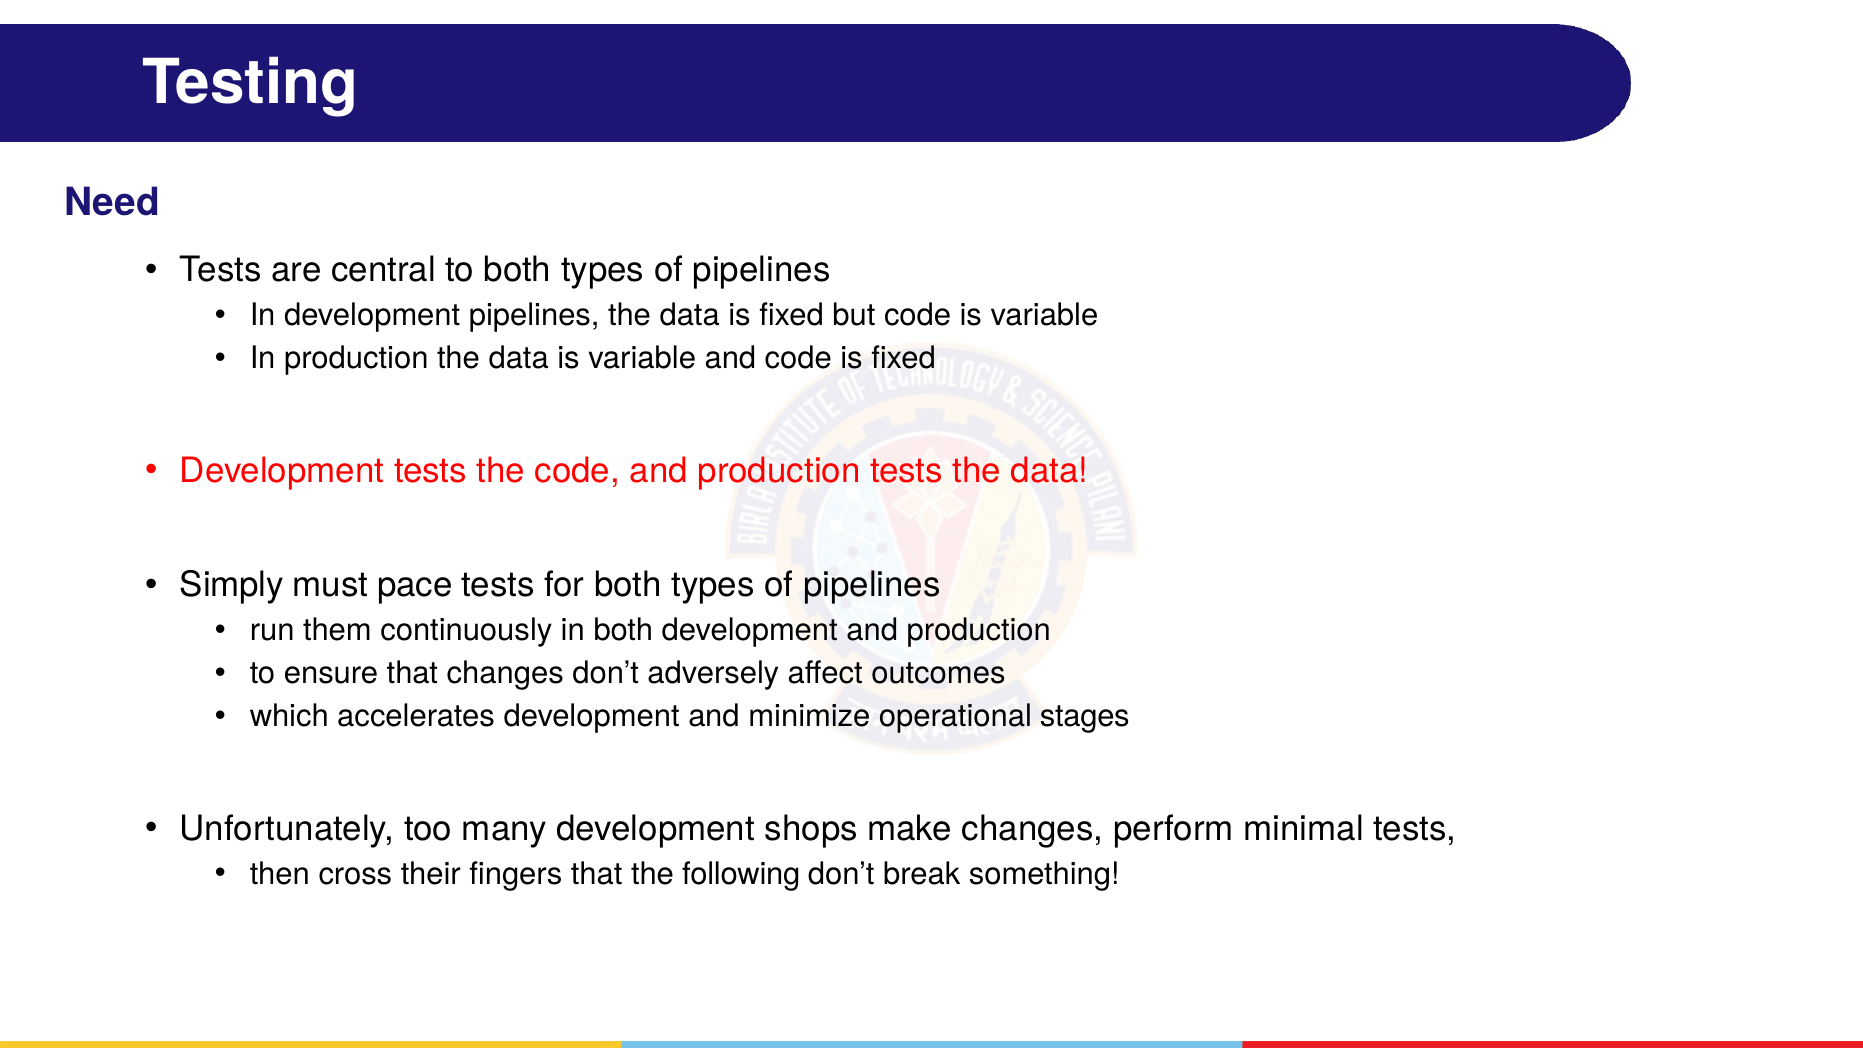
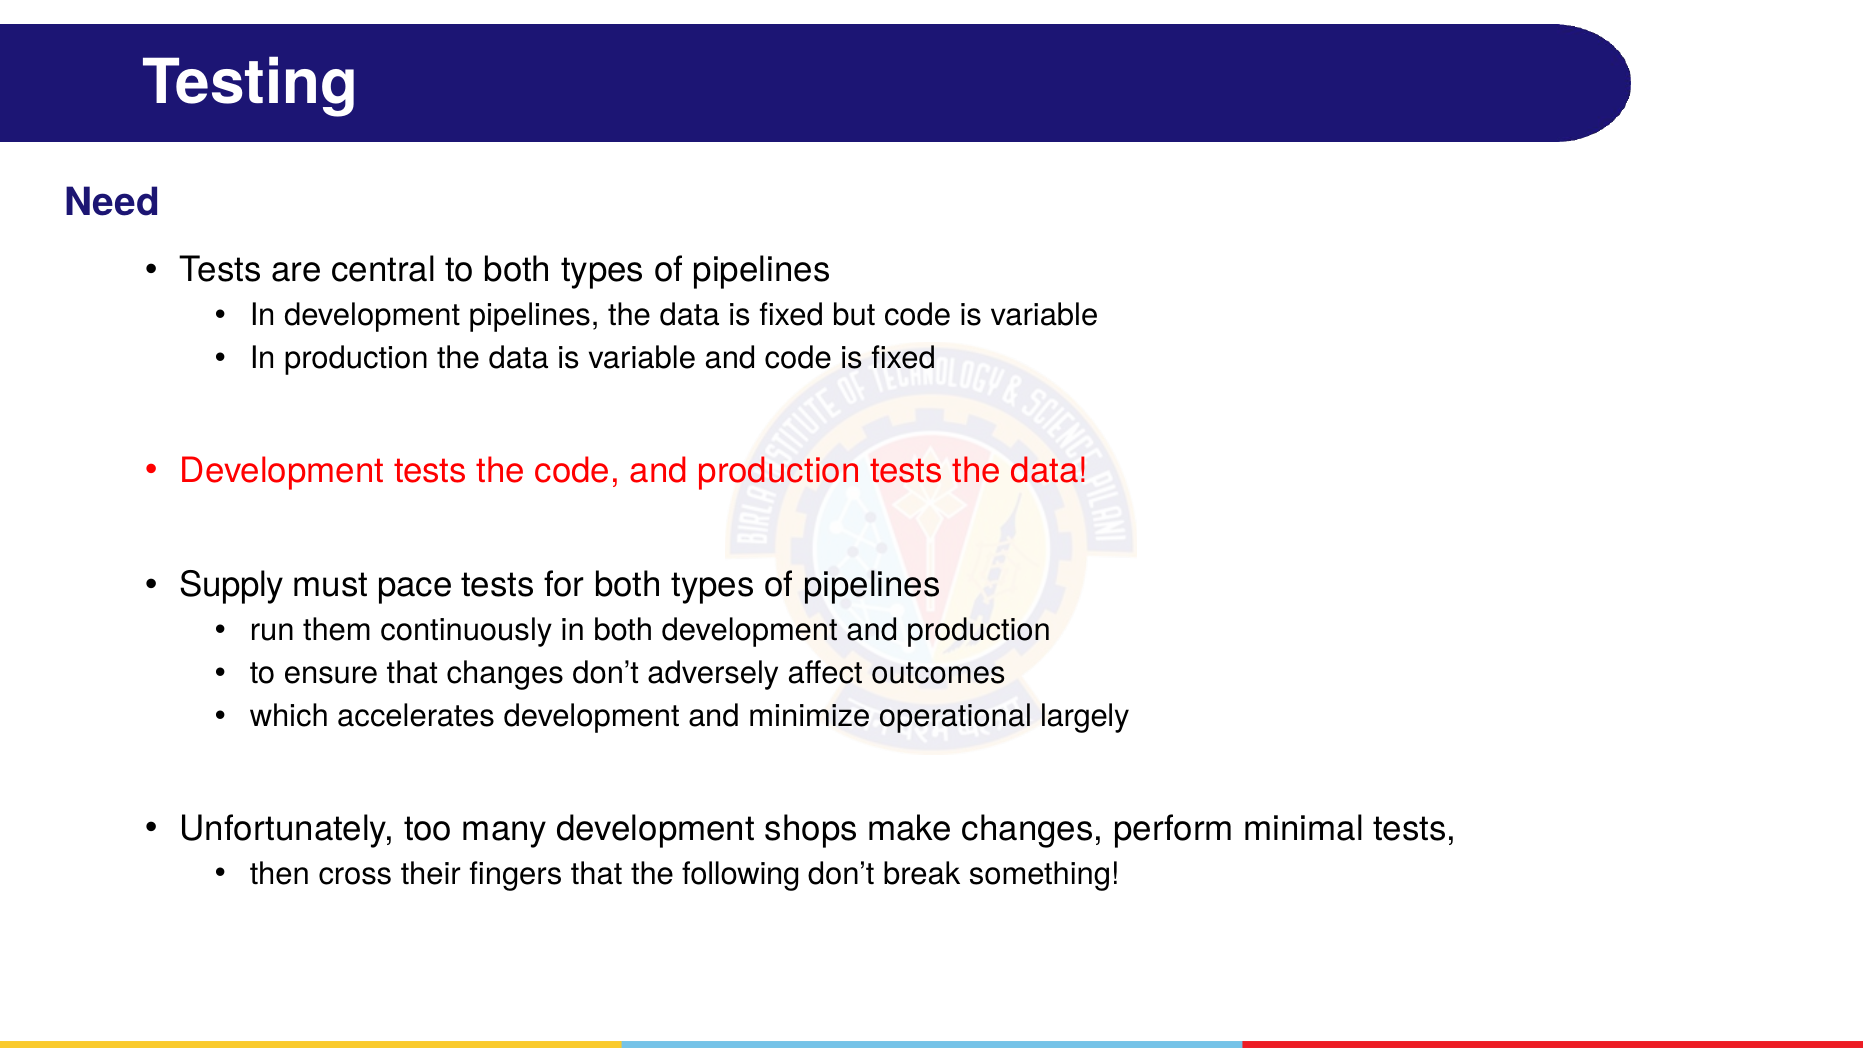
Simply: Simply -> Supply (232, 585)
stages: stages -> largely (1085, 716)
